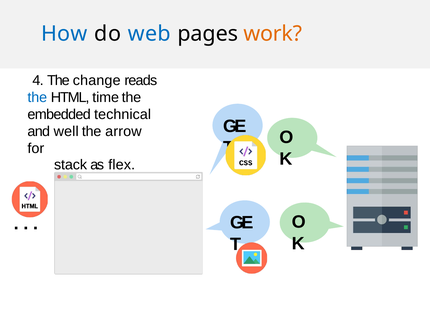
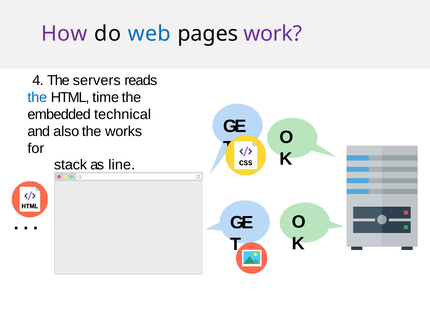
How colour: blue -> purple (64, 34)
work colour: orange -> purple (273, 34)
change: change -> servers (97, 81)
well: well -> also (66, 132)
arrow: arrow -> works (124, 132)
flex: flex -> line (122, 165)
